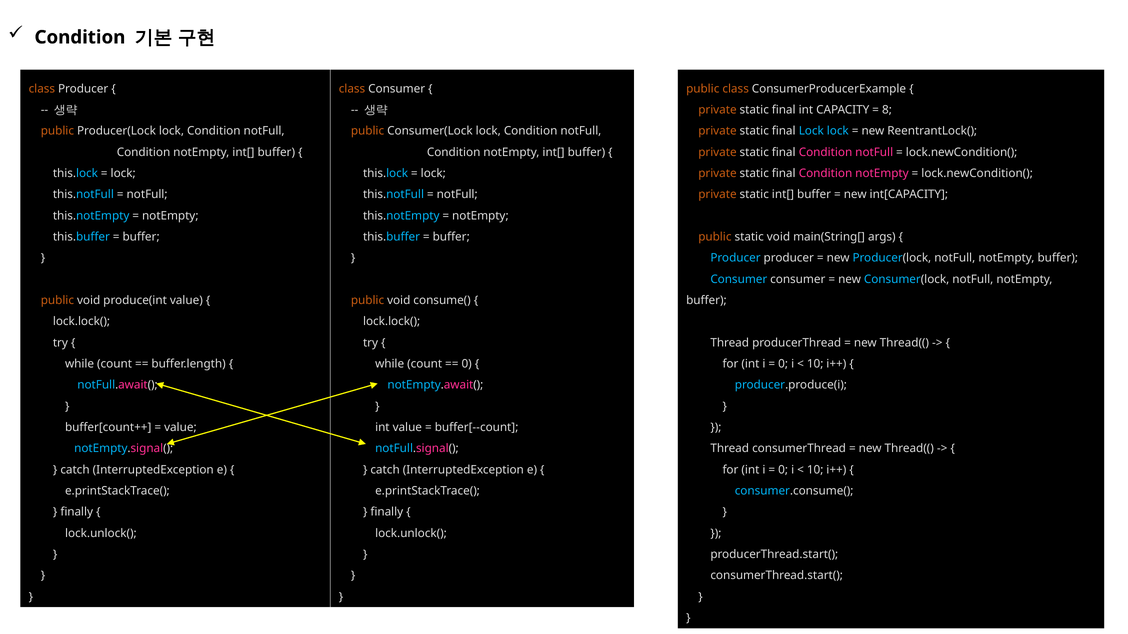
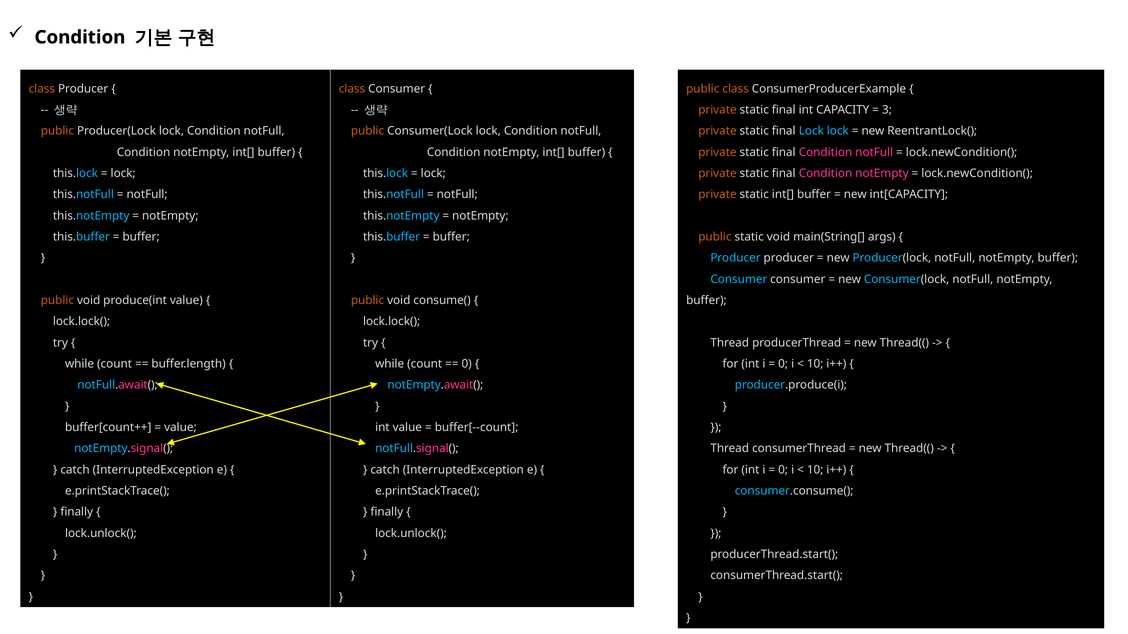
8: 8 -> 3 (887, 110)
